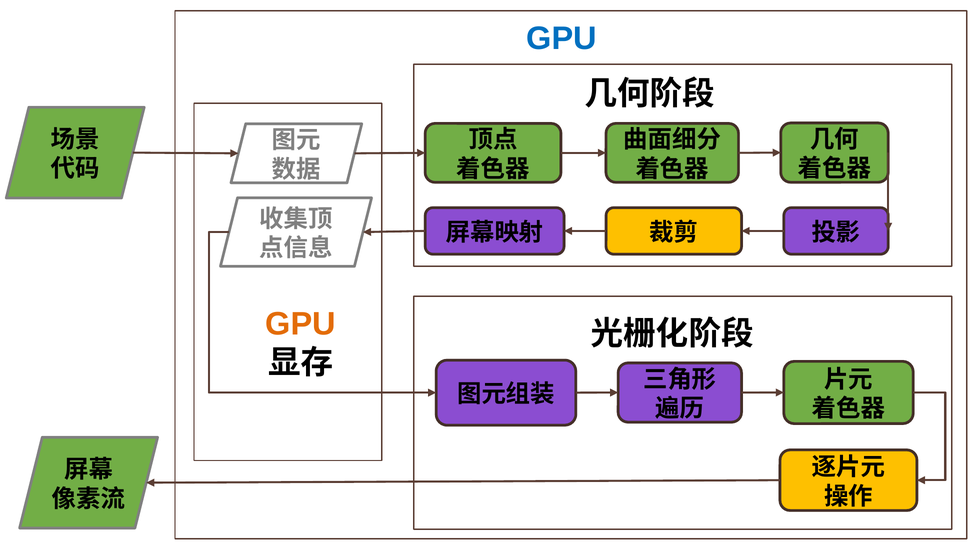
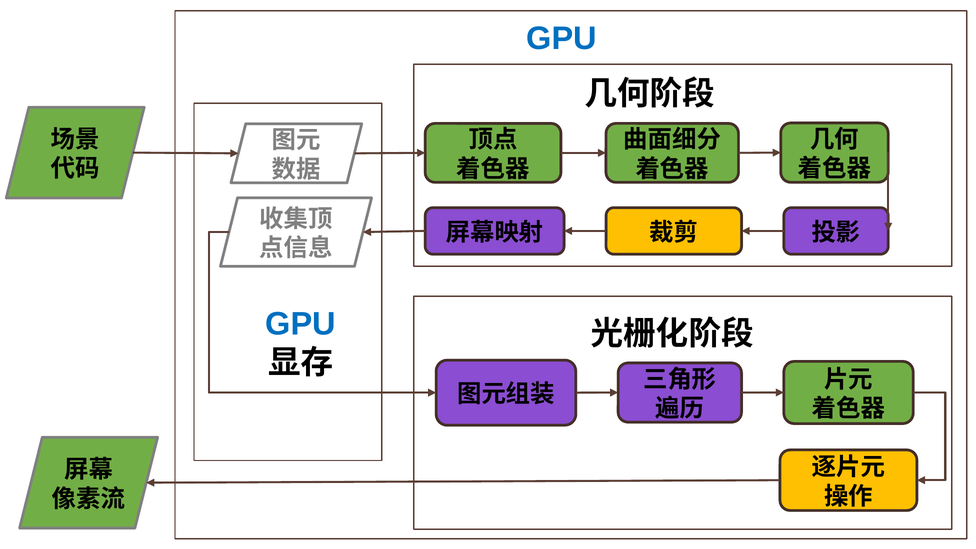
GPU colour: orange -> blue (301, 324)
